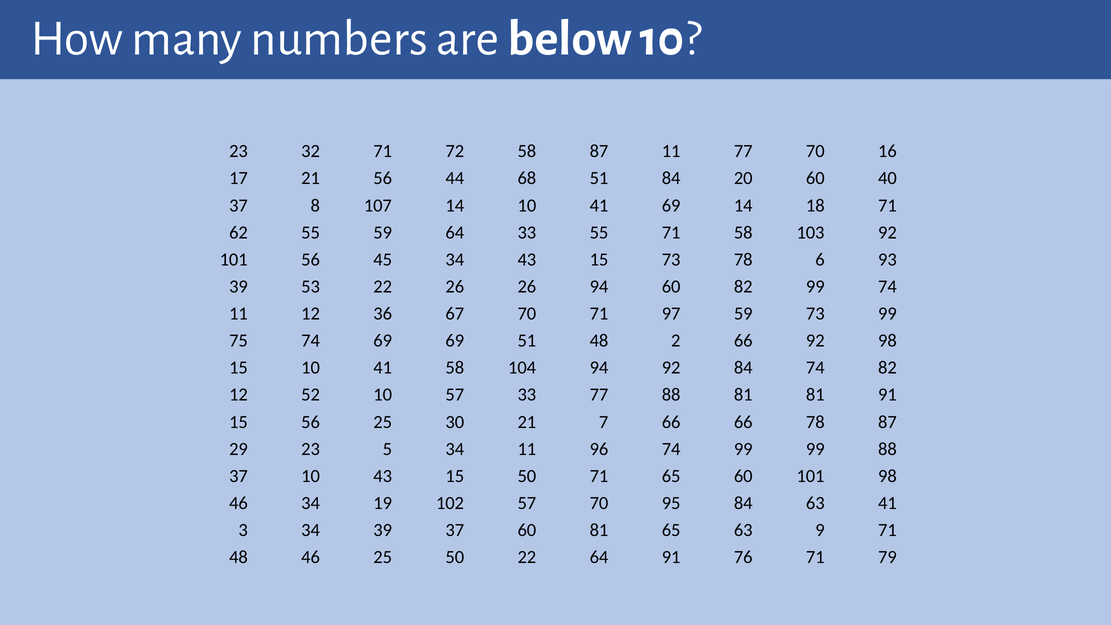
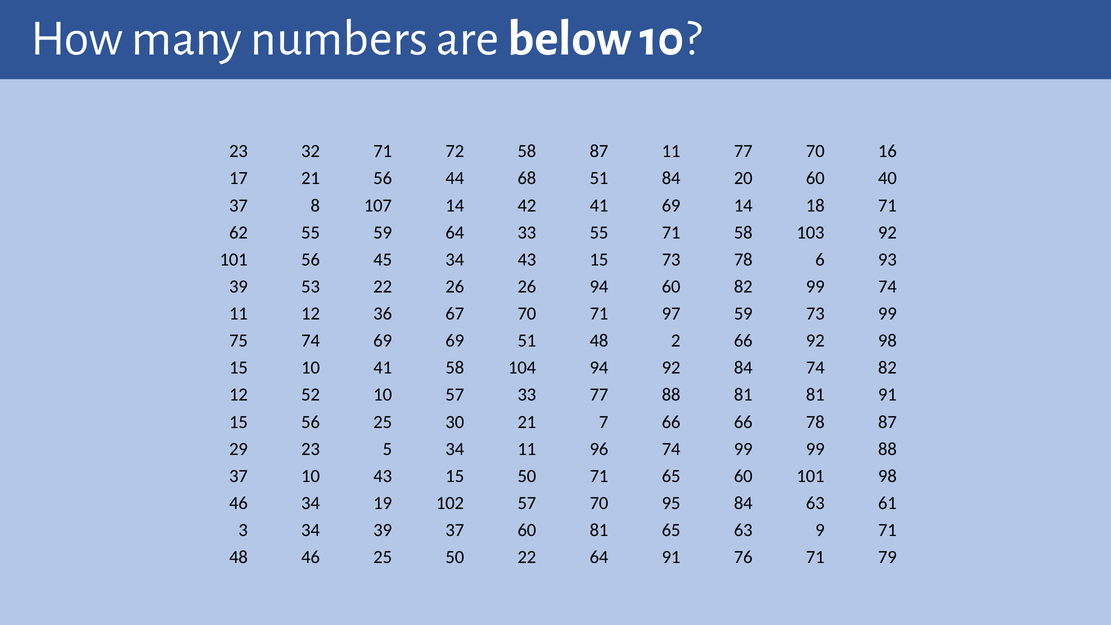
14 10: 10 -> 42 (527, 205)
63 41: 41 -> 61 (887, 503)
